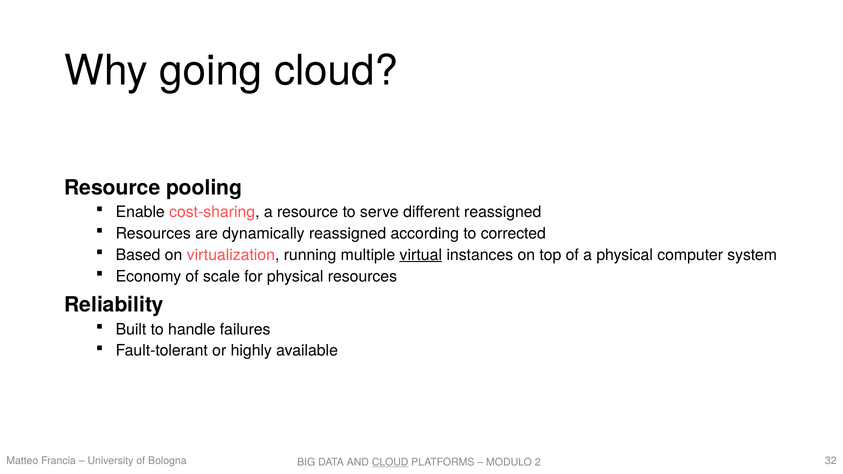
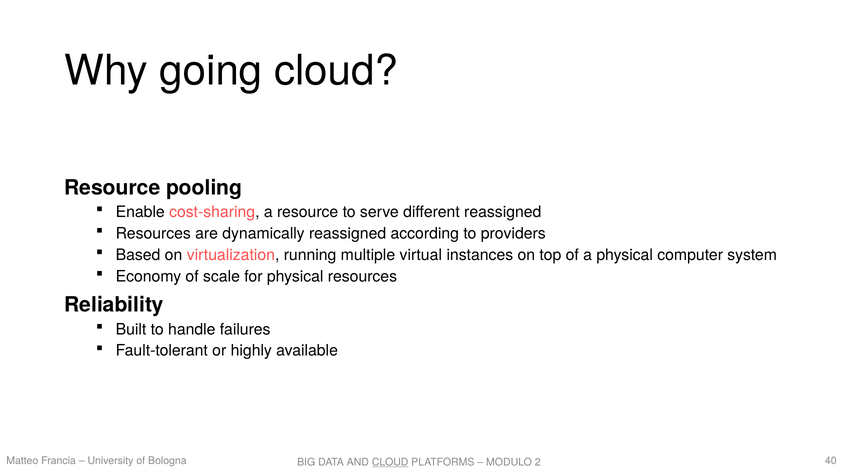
corrected: corrected -> providers (513, 234)
virtual underline: present -> none (421, 255)
32: 32 -> 40 (831, 461)
